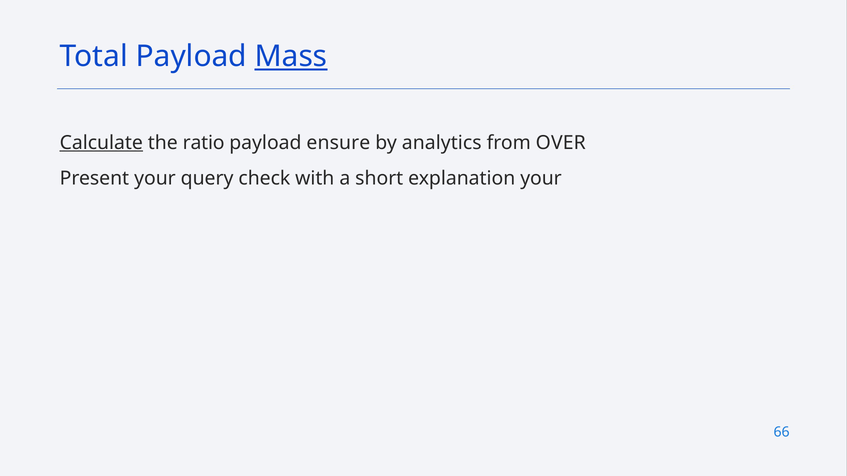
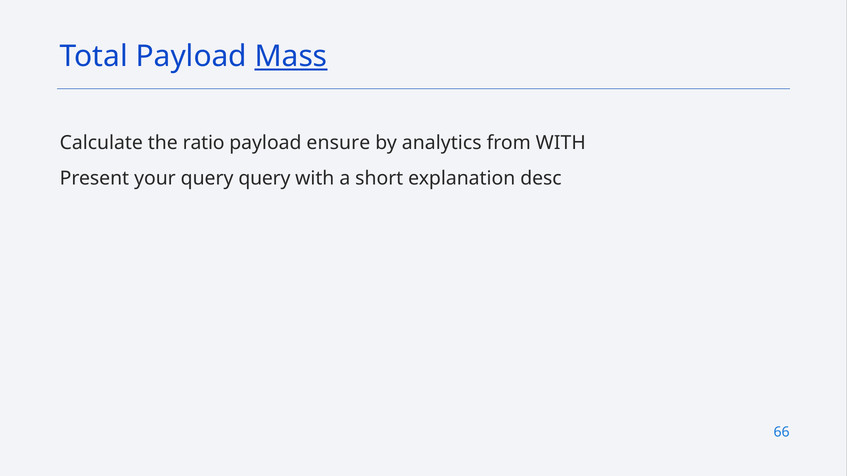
Calculate underline: present -> none (101, 143)
from OVER: OVER -> WITH (561, 143)
query check: check -> query (264, 179)
explanation your: your -> desc (541, 179)
